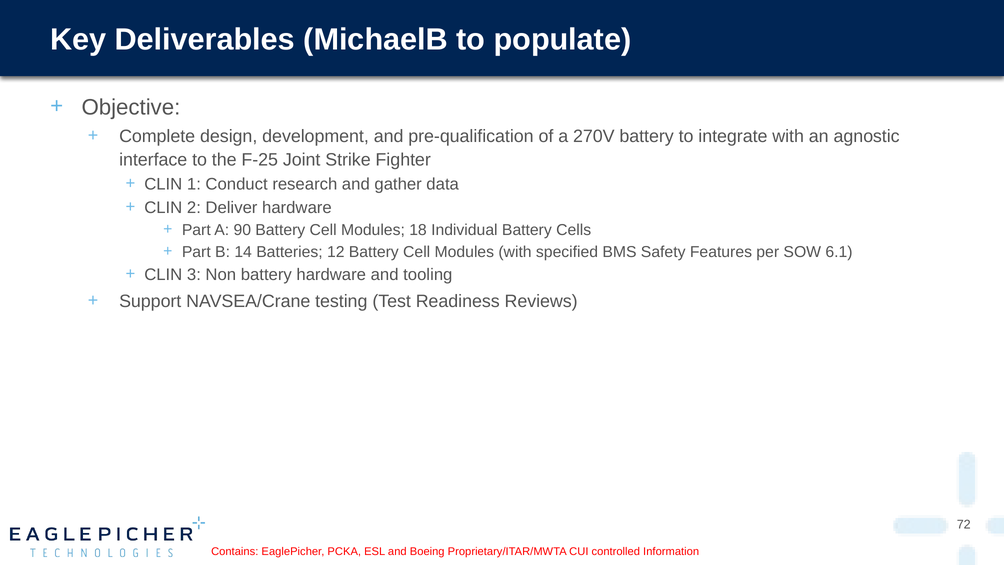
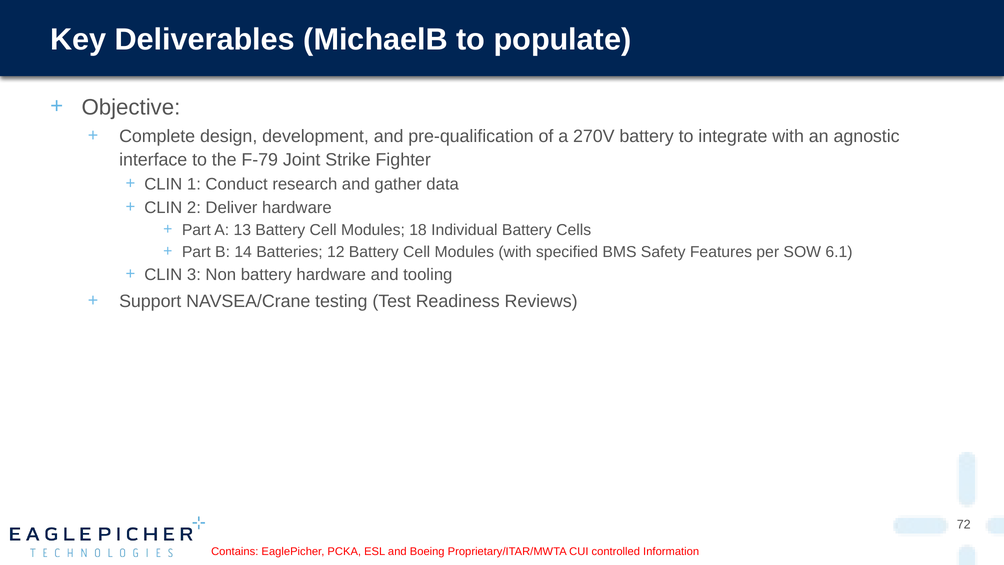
F-25: F-25 -> F-79 (260, 160)
90: 90 -> 13 (242, 230)
